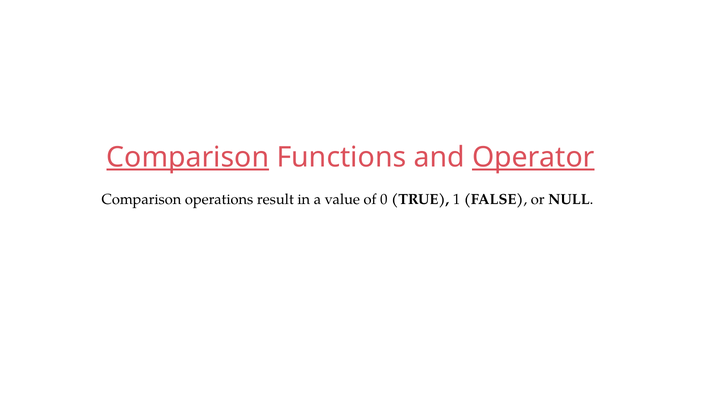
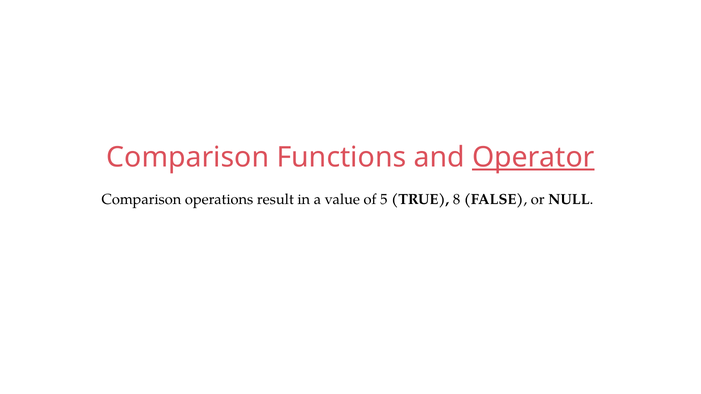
Comparison underline: present -> none (188, 157)
0: 0 -> 5 (384, 199)
1: 1 -> 8 (457, 199)
